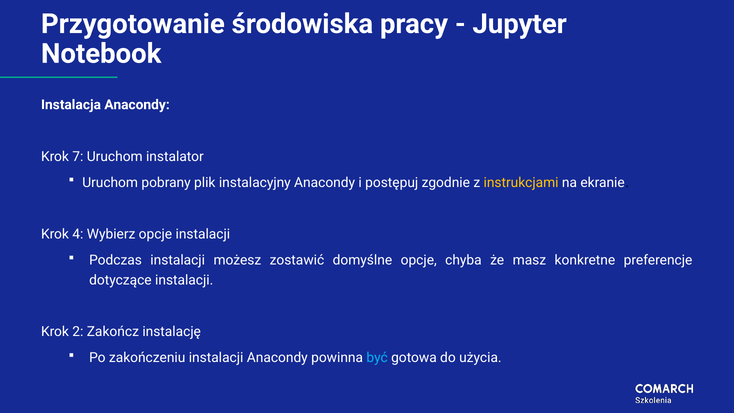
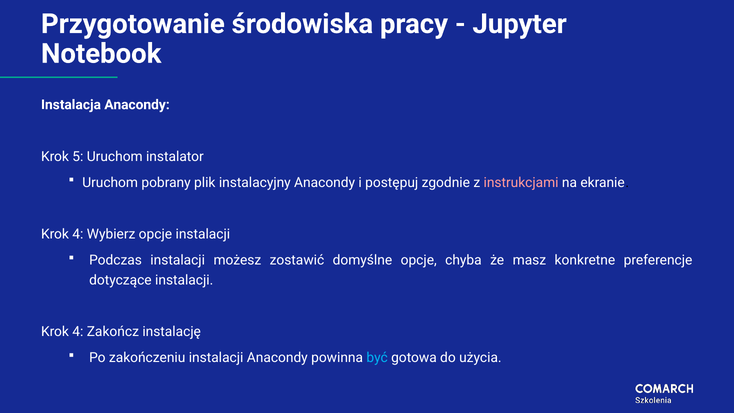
7: 7 -> 5 (78, 156)
instrukcjami colour: yellow -> pink (521, 182)
2: 2 -> 4 (78, 332)
